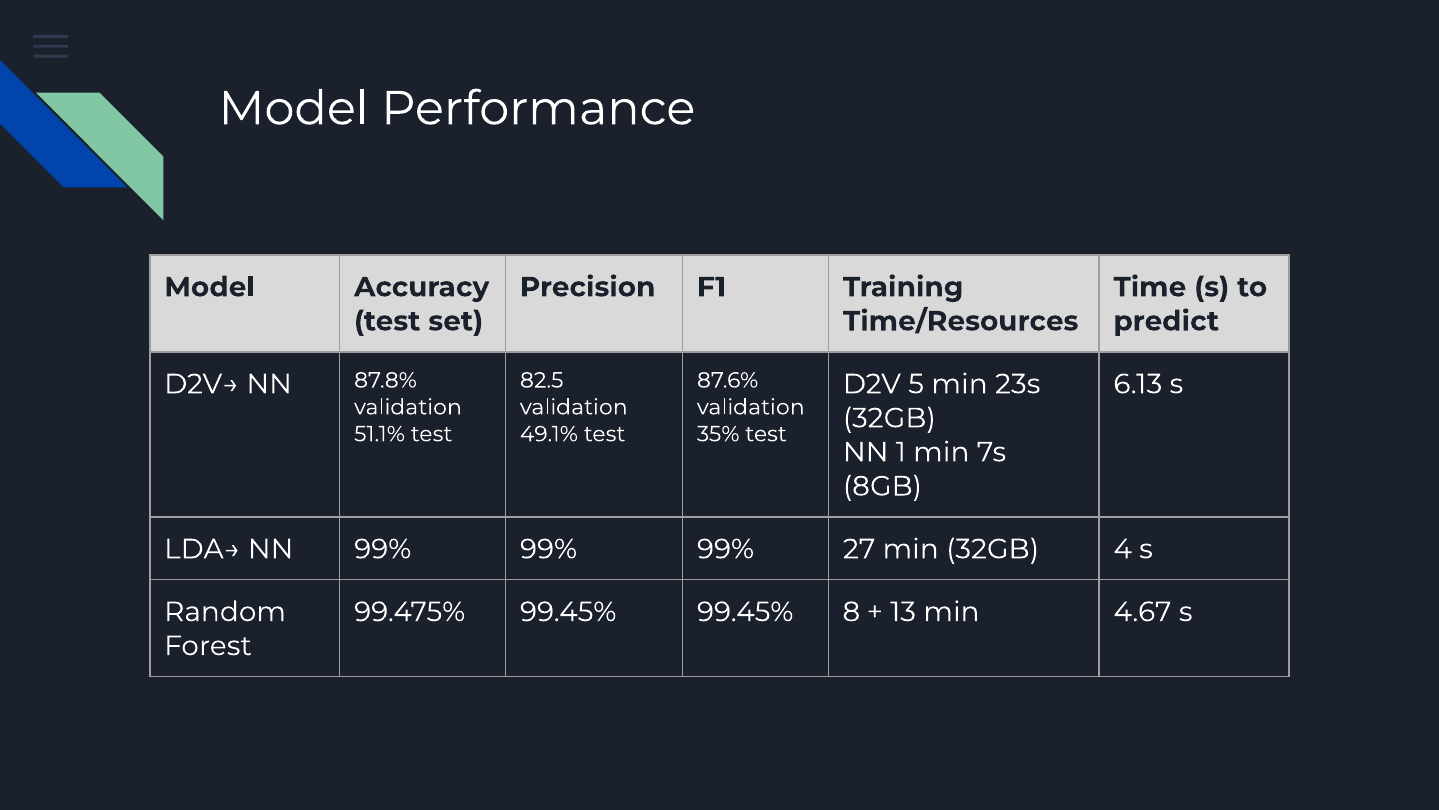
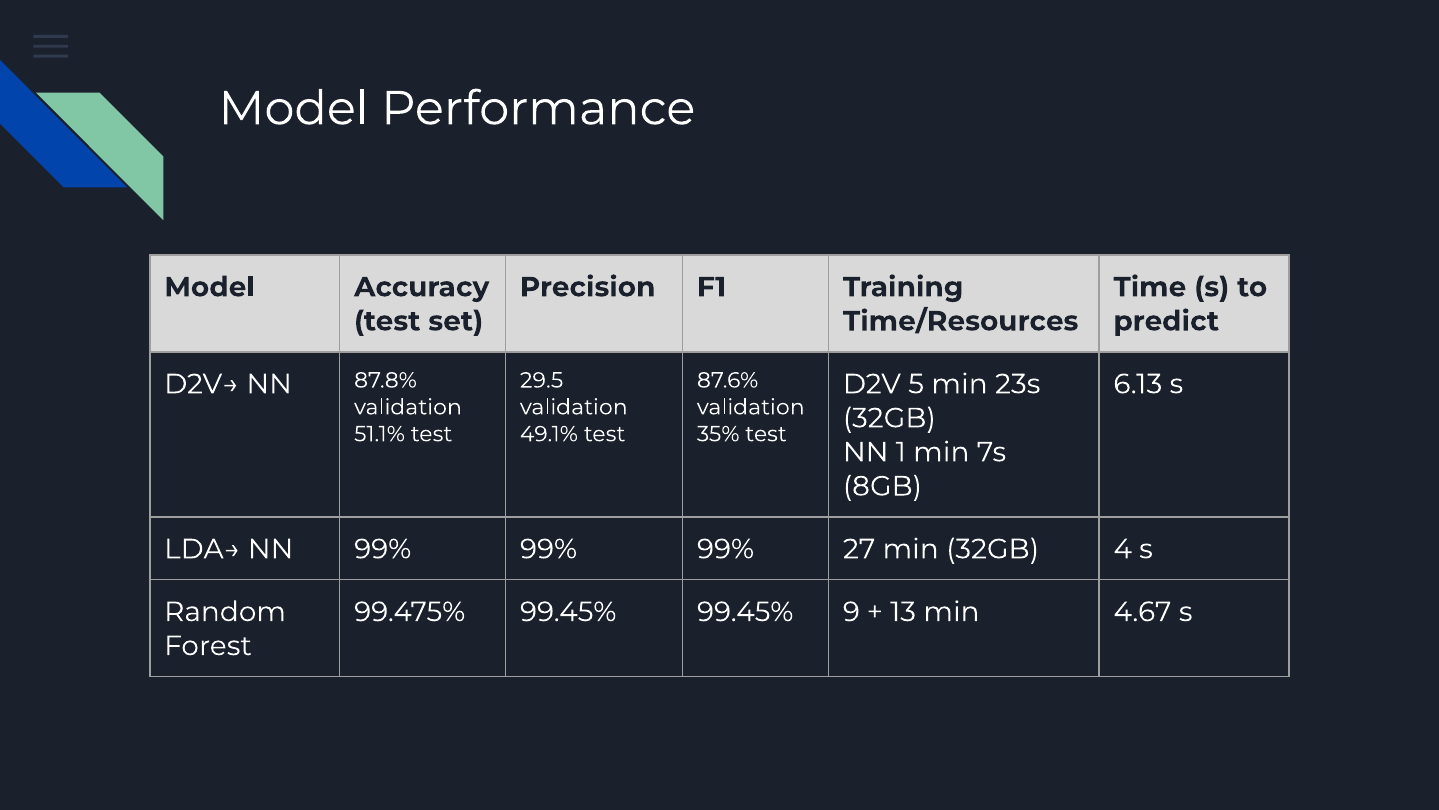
82.5: 82.5 -> 29.5 (542, 380)
8: 8 -> 9 (851, 612)
